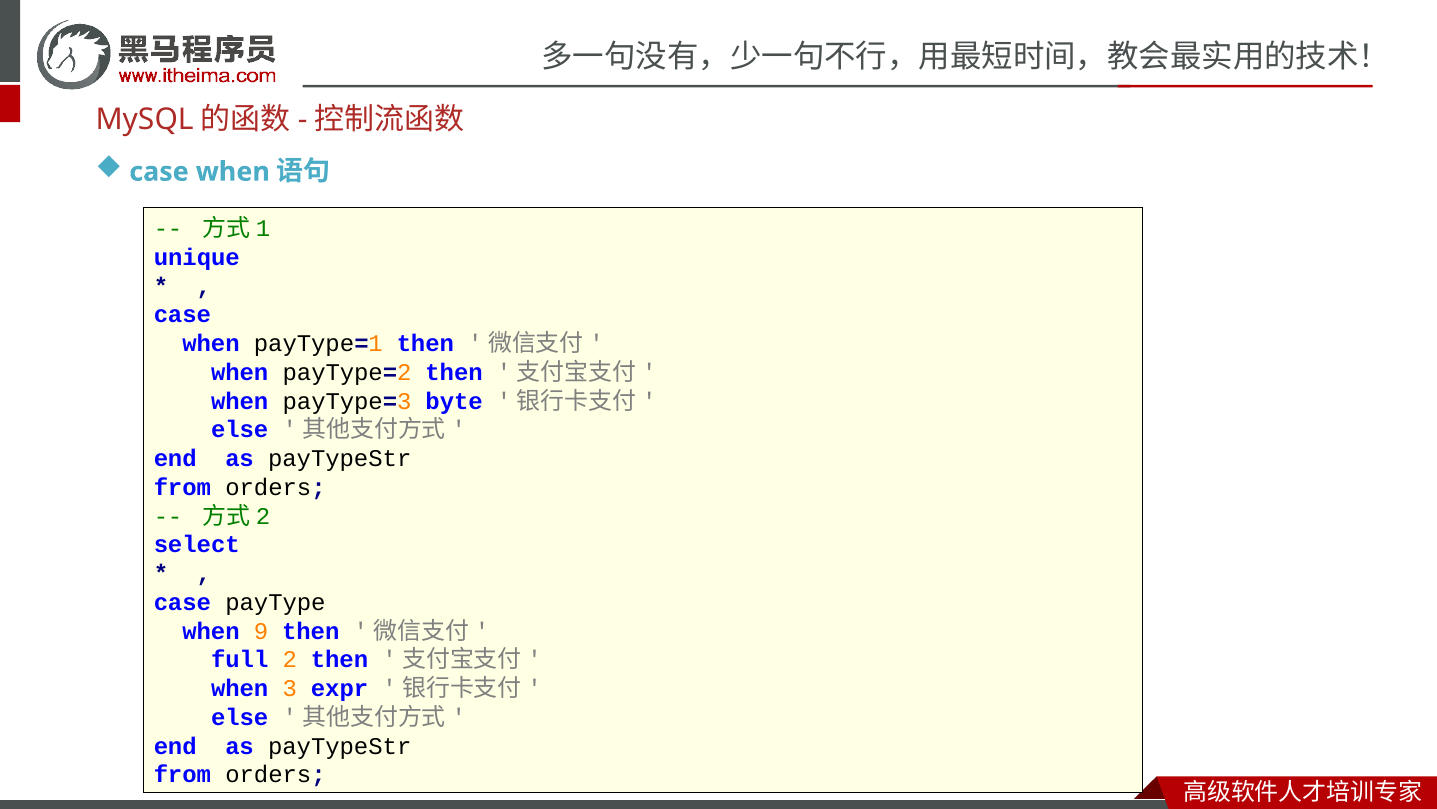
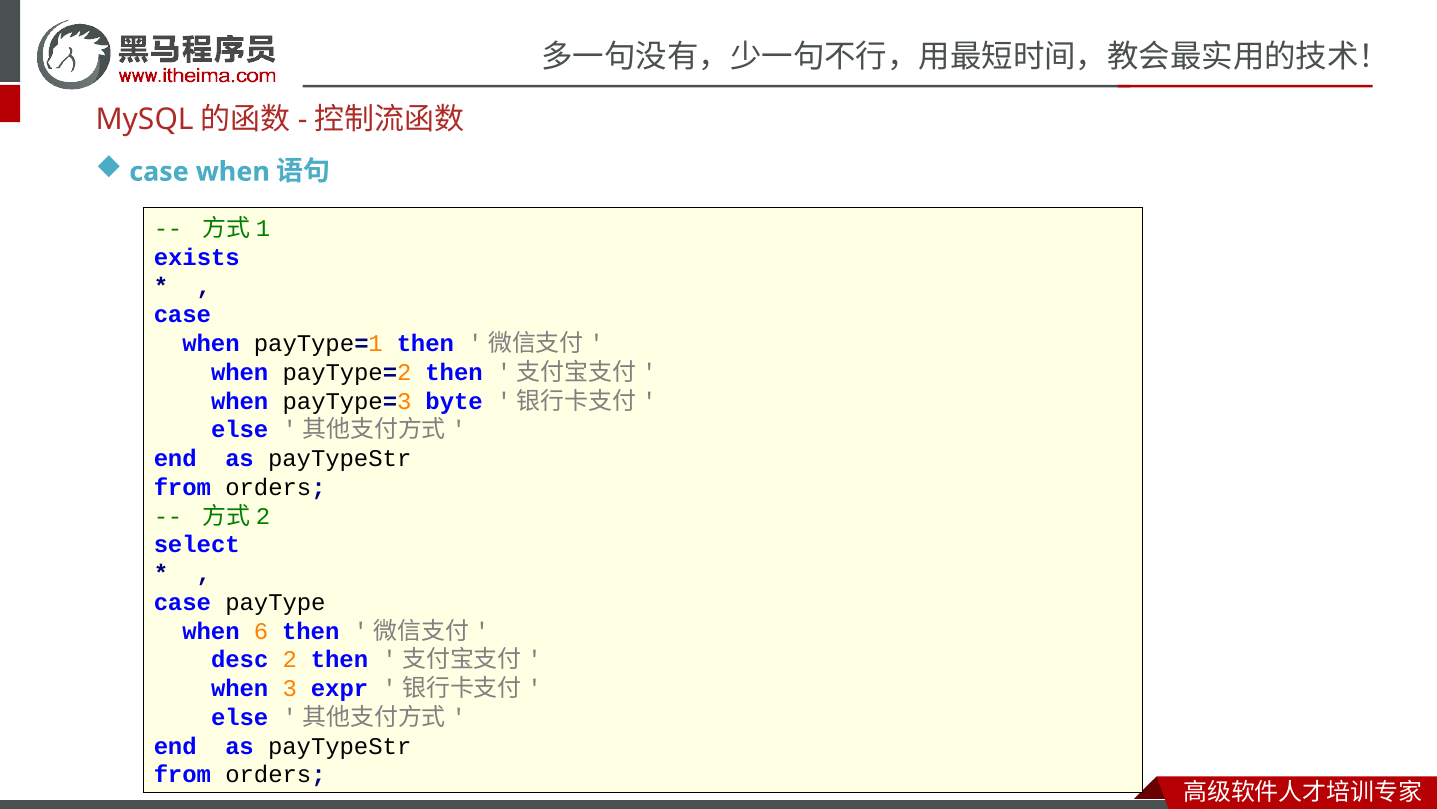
unique: unique -> exists (197, 257)
9: 9 -> 6 (261, 631)
full: full -> desc (240, 659)
